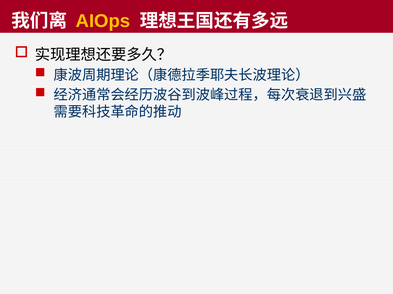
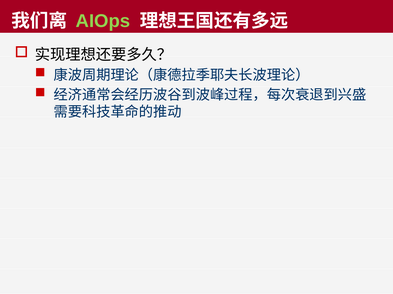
AIOps colour: yellow -> light green (103, 21)
